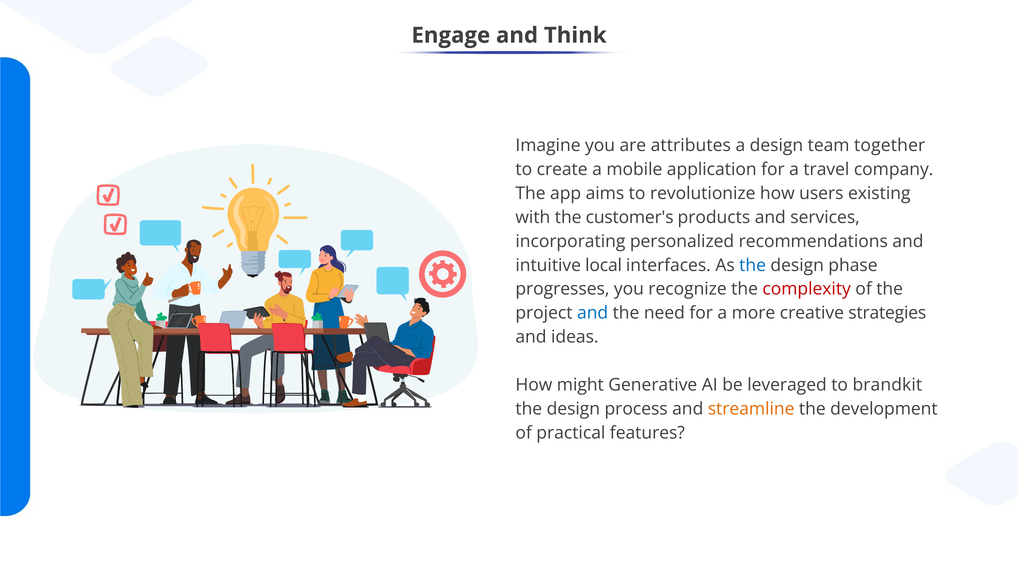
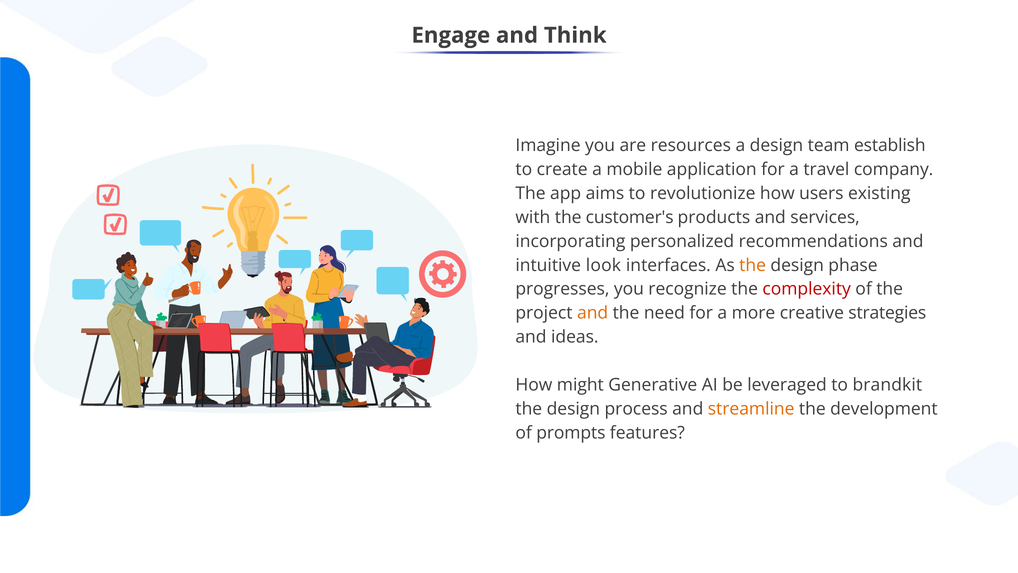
attributes: attributes -> resources (691, 145)
together: together -> establish (890, 145)
local: local -> look (603, 265)
the colour: blue -> orange (753, 265)
and colour: blue -> orange (593, 313)
practical: practical -> prompts (571, 433)
